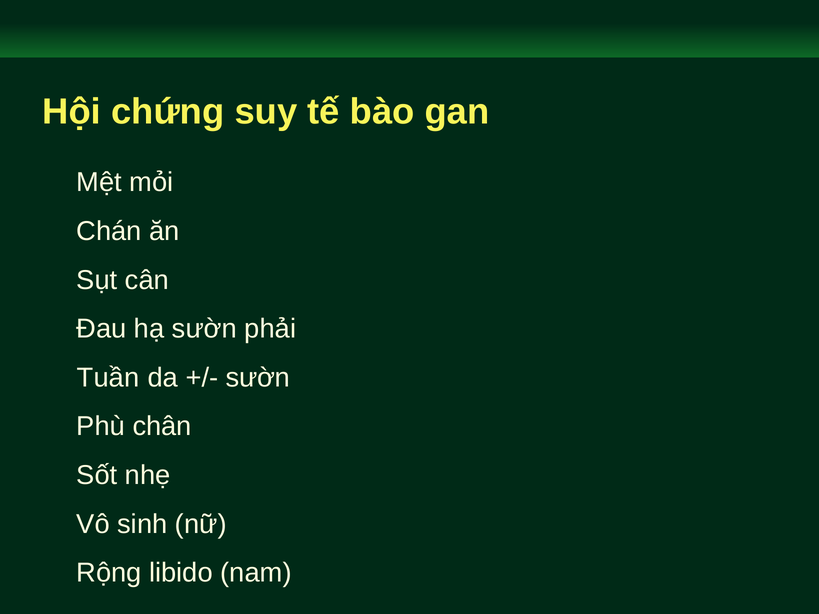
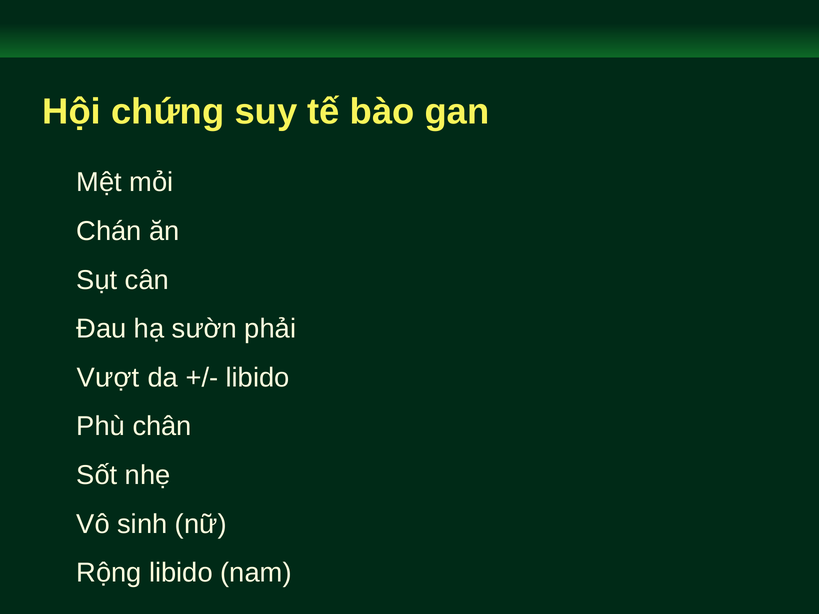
Tuần: Tuần -> Vượt (108, 378)
sườn: sườn -> libido (258, 378)
